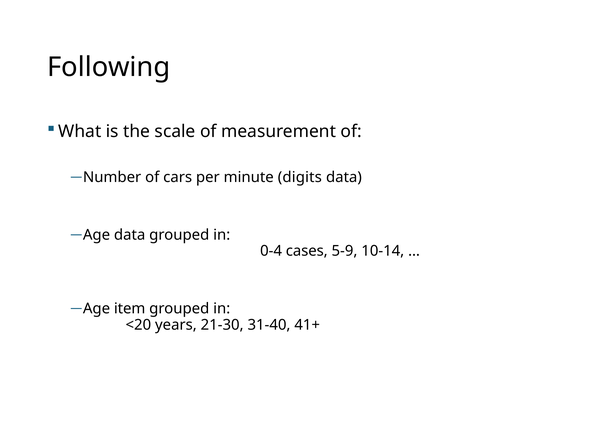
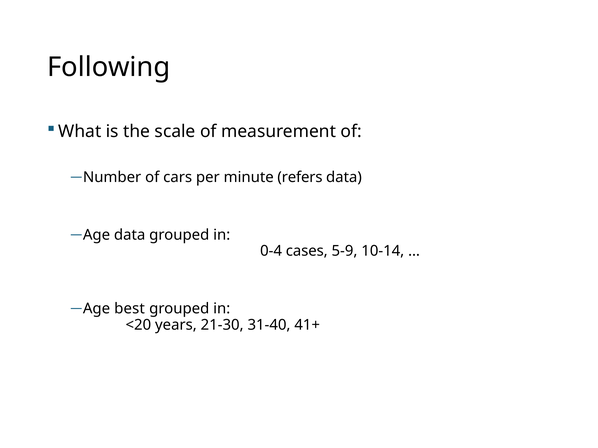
digits: digits -> refers (300, 177)
item: item -> best (130, 309)
